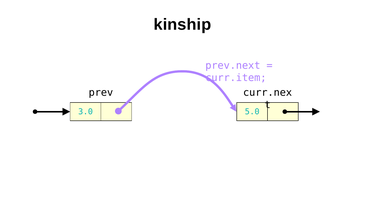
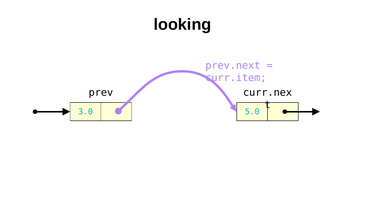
kinship: kinship -> looking (182, 25)
